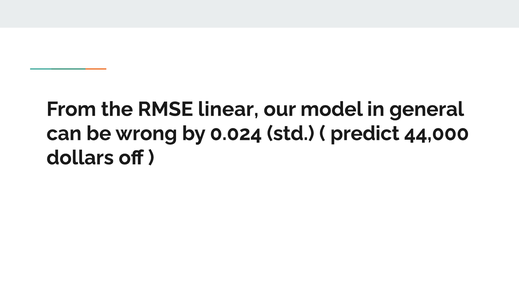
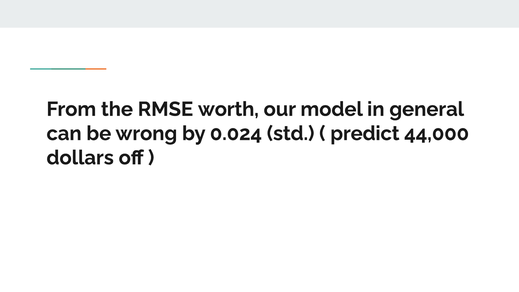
linear: linear -> worth (228, 109)
